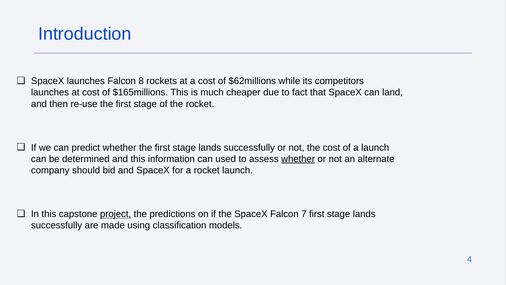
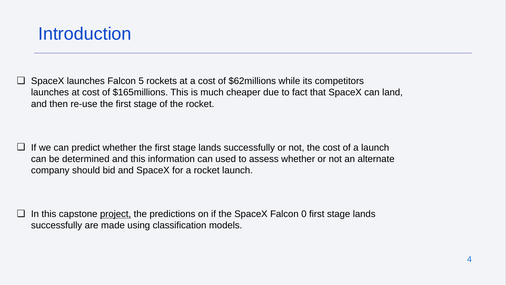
8: 8 -> 5 (141, 81)
whether underline: present -> none (298, 159)
7: 7 -> 0 (304, 214)
